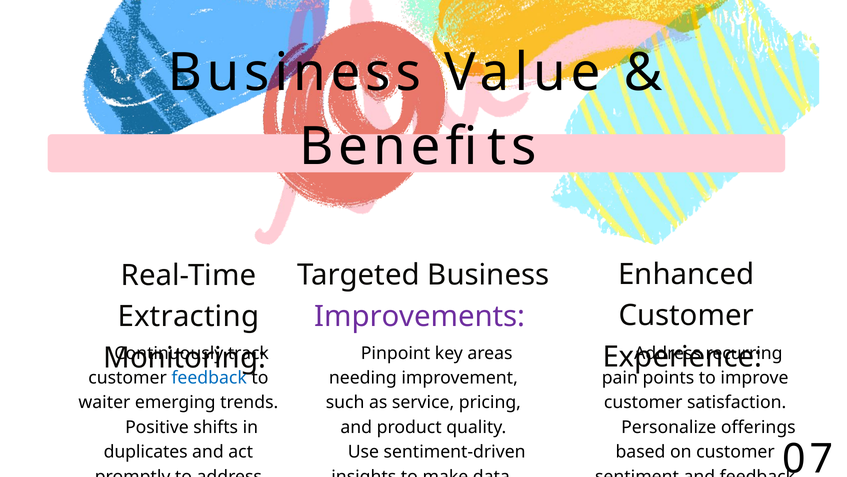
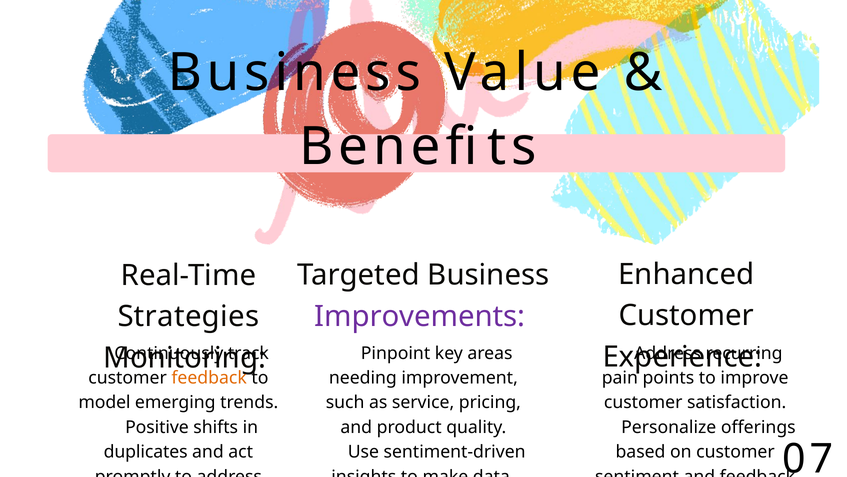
Extracting: Extracting -> Strategies (188, 316)
feedback colour: blue -> orange (209, 377)
waiter: waiter -> model (104, 402)
